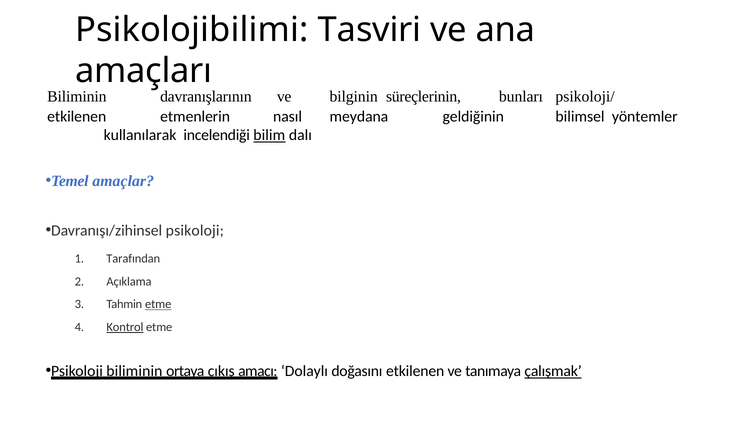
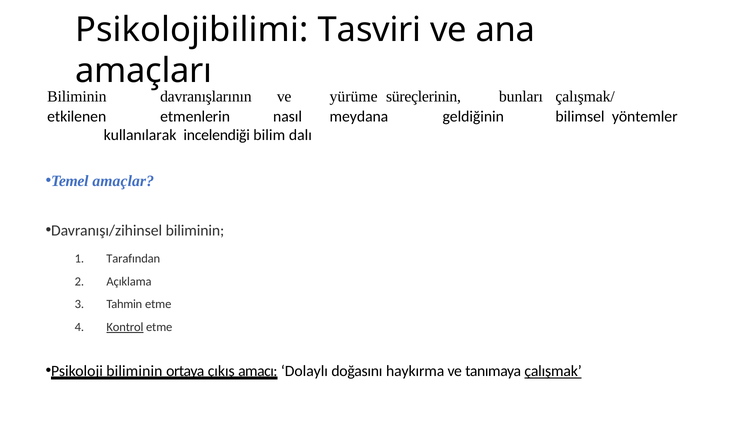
bilginin: bilginin -> yürüme (354, 97)
psikoloji/: psikoloji/ -> çalışmak/ (585, 97)
bilim underline: present -> none (269, 135)
Davranışı/zihinsel psikoloji: psikoloji -> biliminin (195, 231)
etme underline: present -> none (158, 305)
doğasını etkilenen: etkilenen -> haykırma (415, 372)
